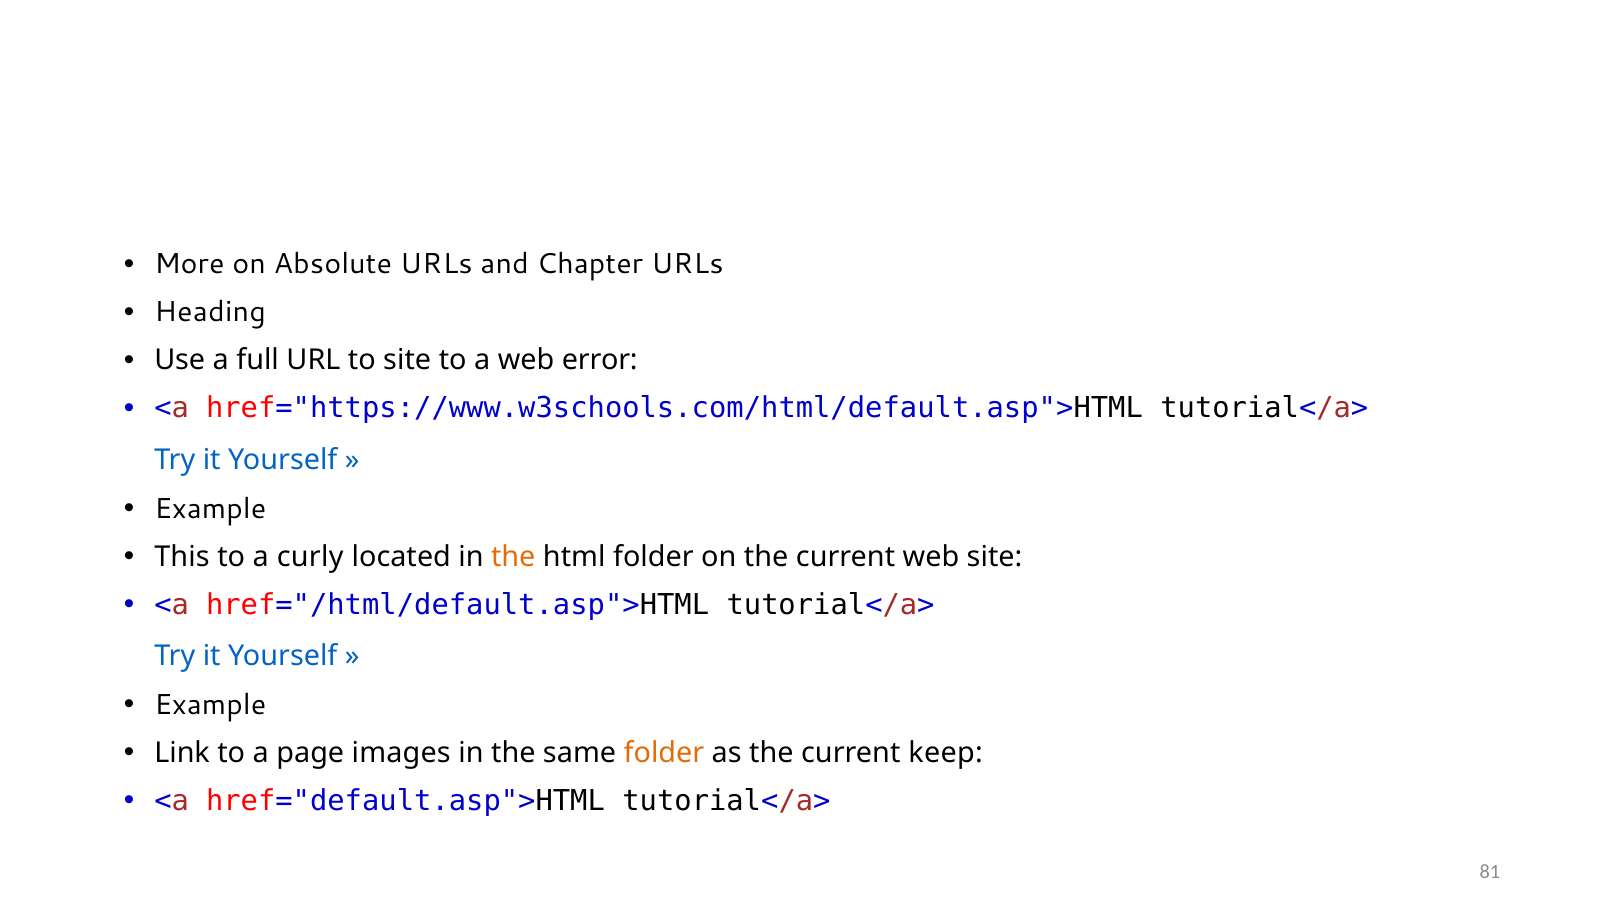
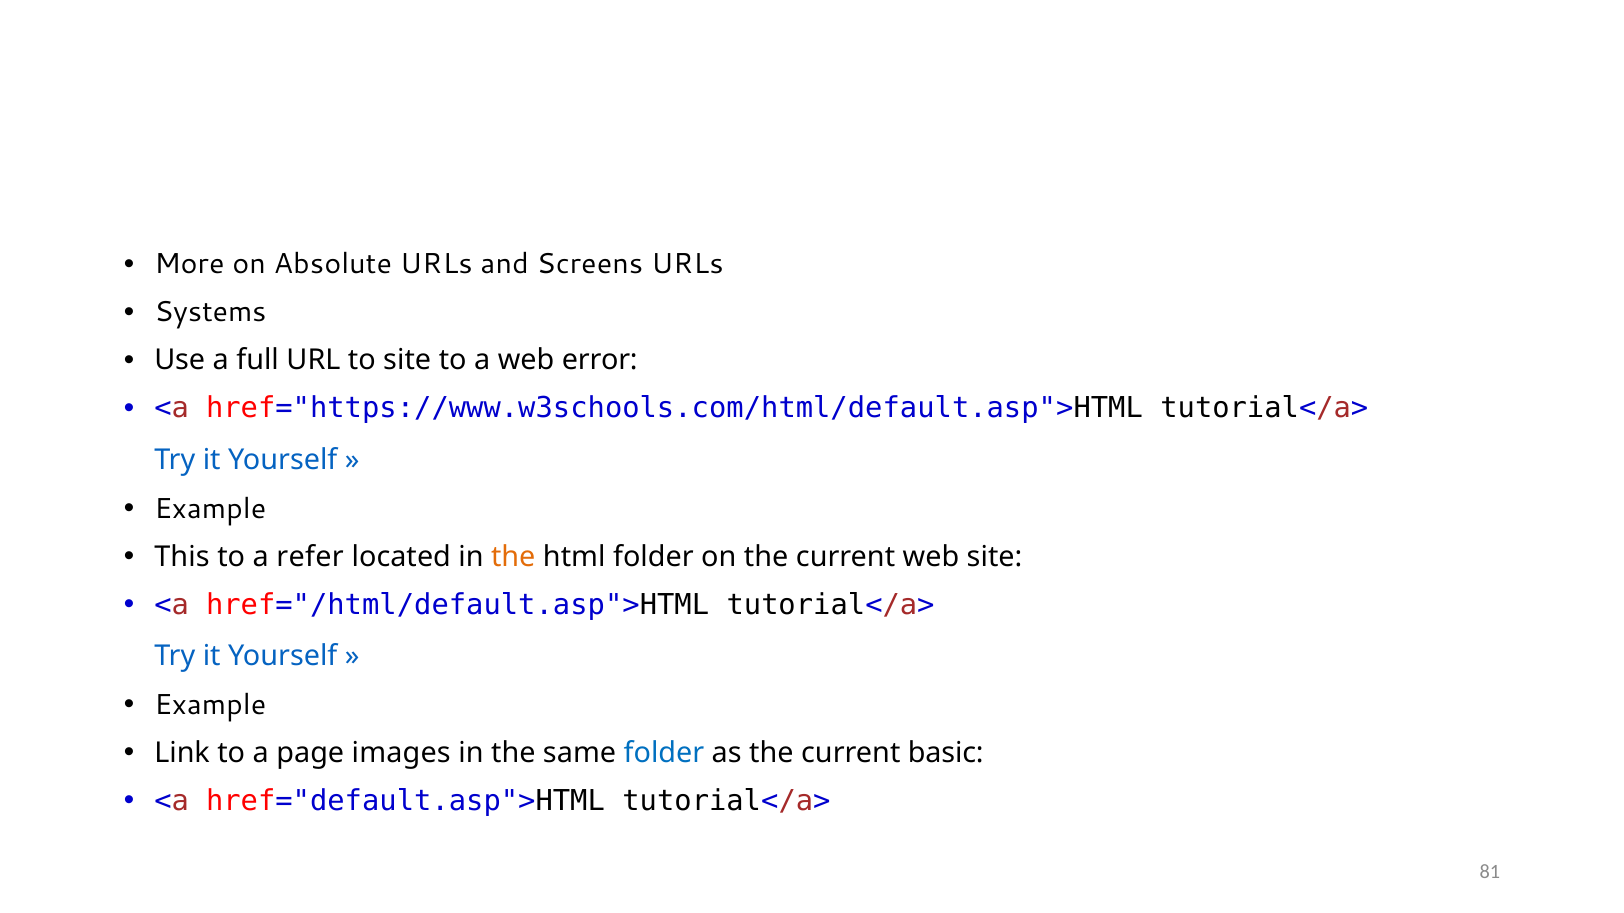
Chapter: Chapter -> Screens (590, 265)
Heading: Heading -> Systems (210, 313)
curly: curly -> refer (310, 557)
folder colour: orange -> blue (664, 753)
keep: keep -> basic (946, 753)
